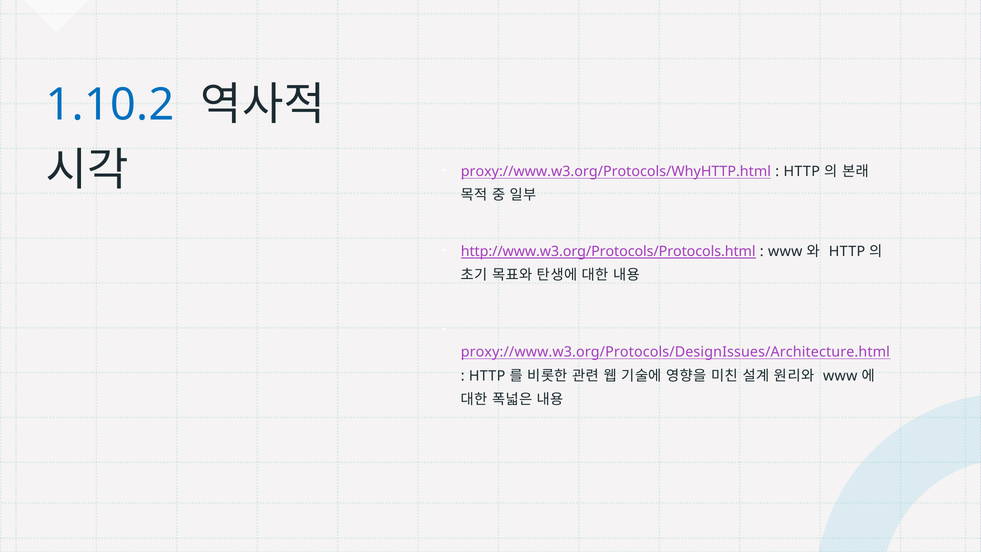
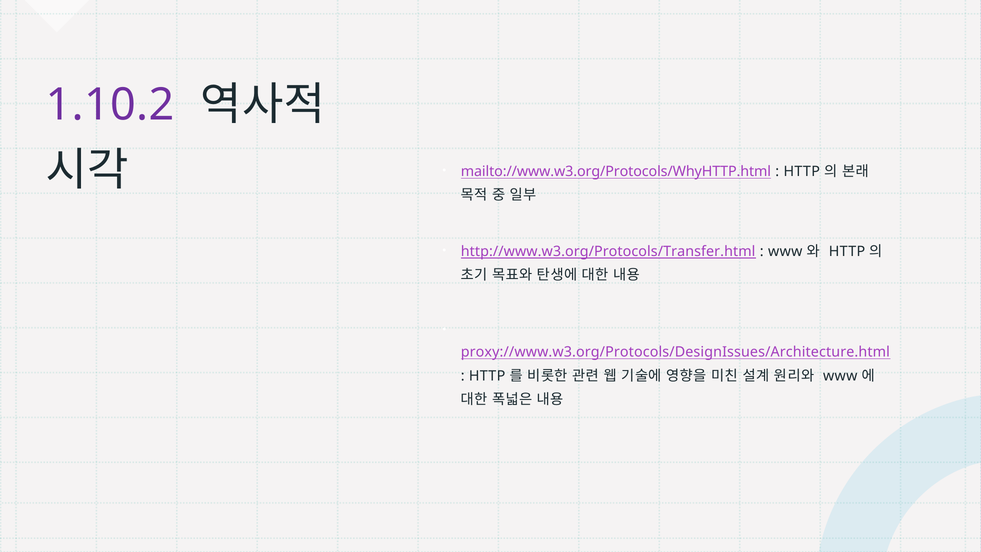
1.10.2 colour: blue -> purple (110, 105)
proxy://www.w3.org/Protocols/WhyHTTP.html: proxy://www.w3.org/Protocols/WhyHTTP.html -> mailto://www.w3.org/Protocols/WhyHTTP.html (616, 171)
http://www.w3.org/Protocols/Protocols.html: http://www.w3.org/Protocols/Protocols.html -> http://www.w3.org/Protocols/Transfer.html (608, 251)
